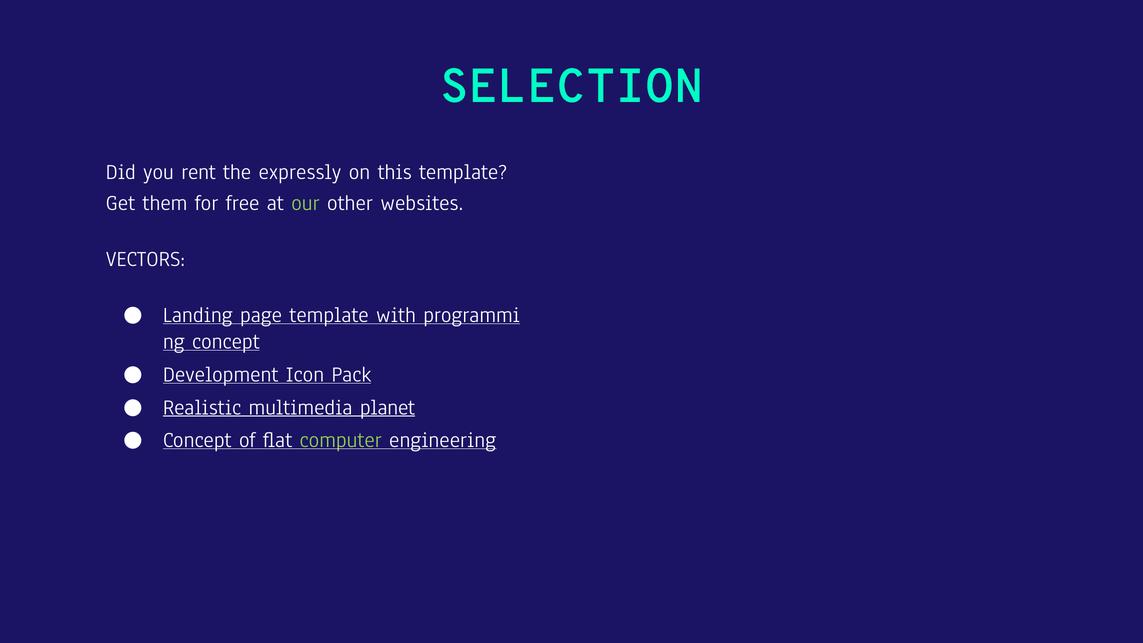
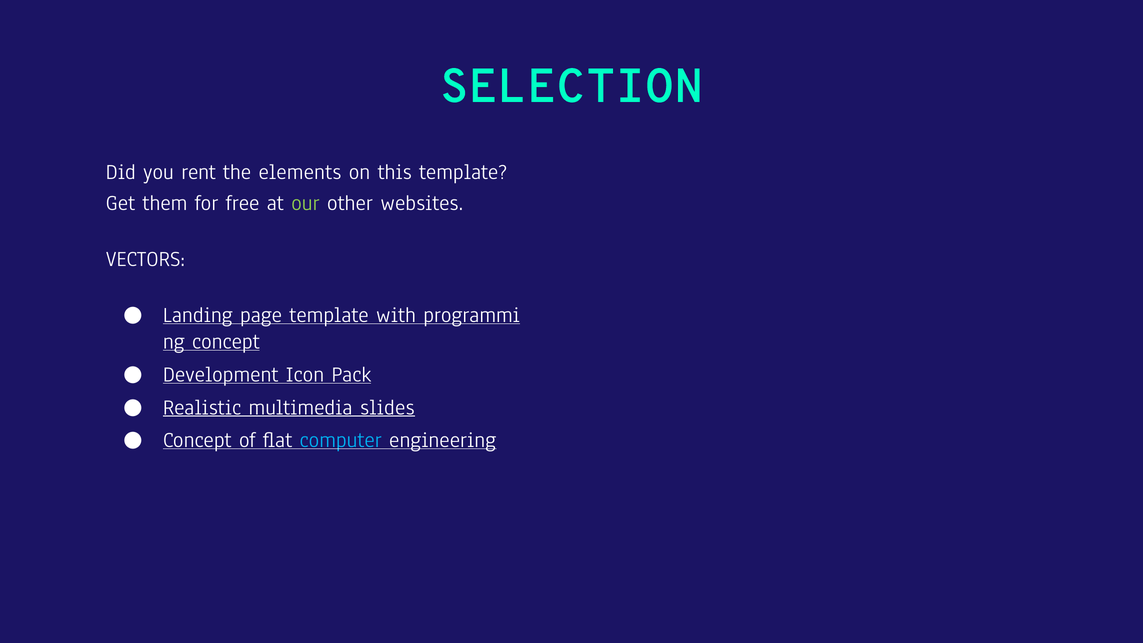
expressly: expressly -> elements (300, 172)
planet: planet -> slides (387, 407)
computer colour: light green -> light blue (341, 440)
